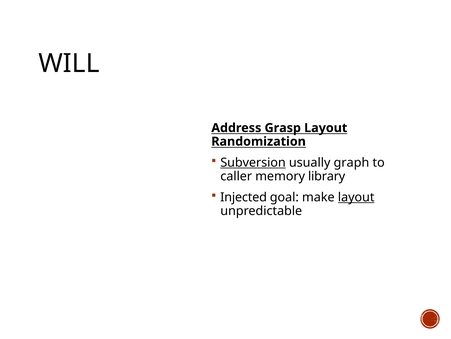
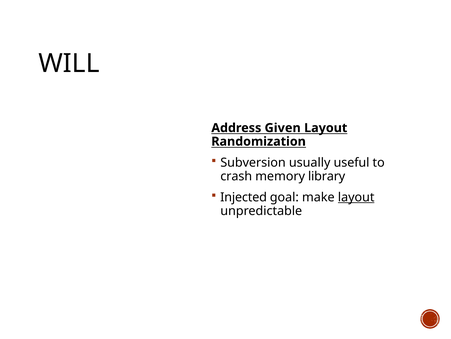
Grasp: Grasp -> Given (283, 128)
Subversion underline: present -> none (253, 162)
graph: graph -> useful (352, 162)
caller: caller -> crash (236, 176)
